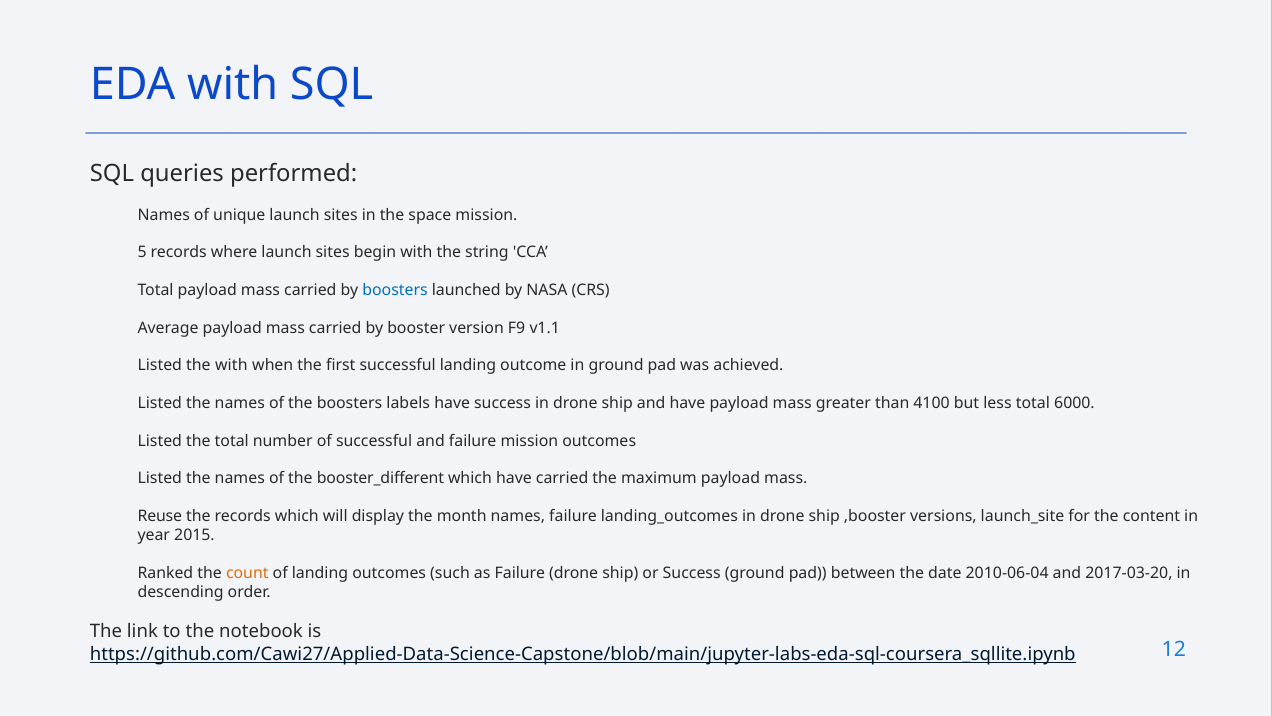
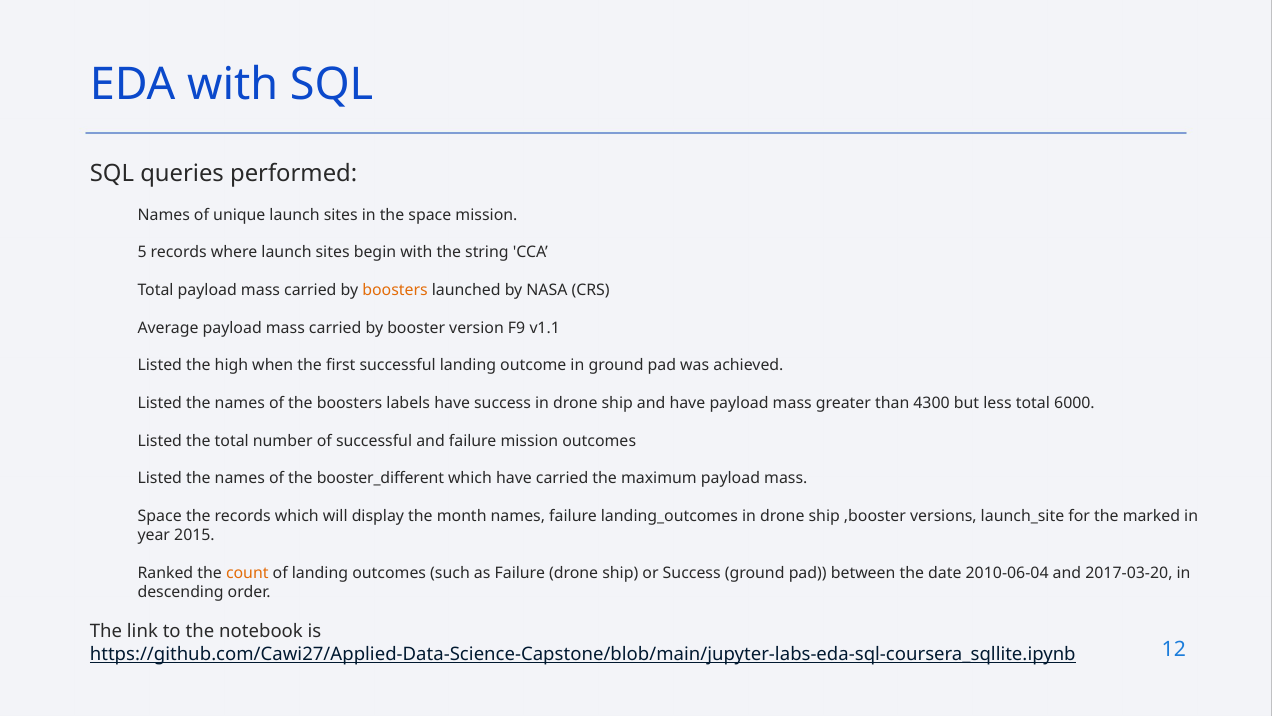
boosters colour: blue -> orange (395, 290)
the with: with -> high (231, 365)
4100: 4100 -> 4300 (932, 403)
Reuse: Reuse -> Space (160, 516)
content: content -> marked (1151, 516)
